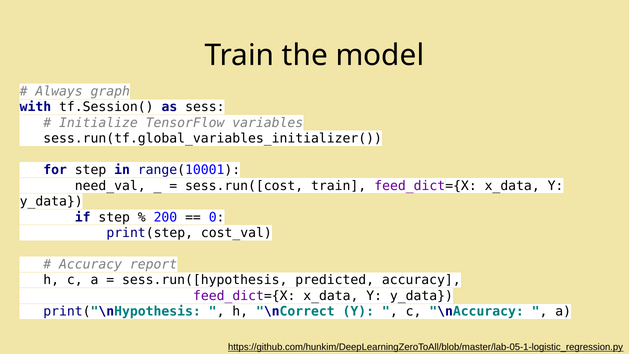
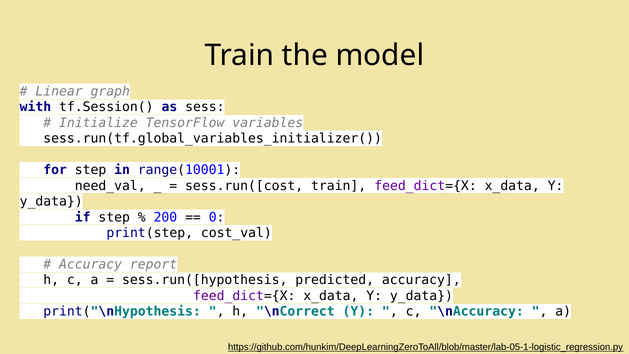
Always: Always -> Linear (59, 91)
